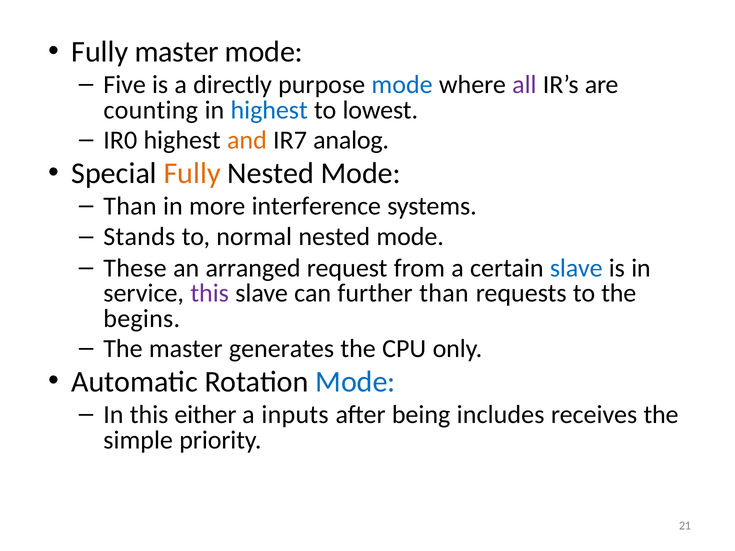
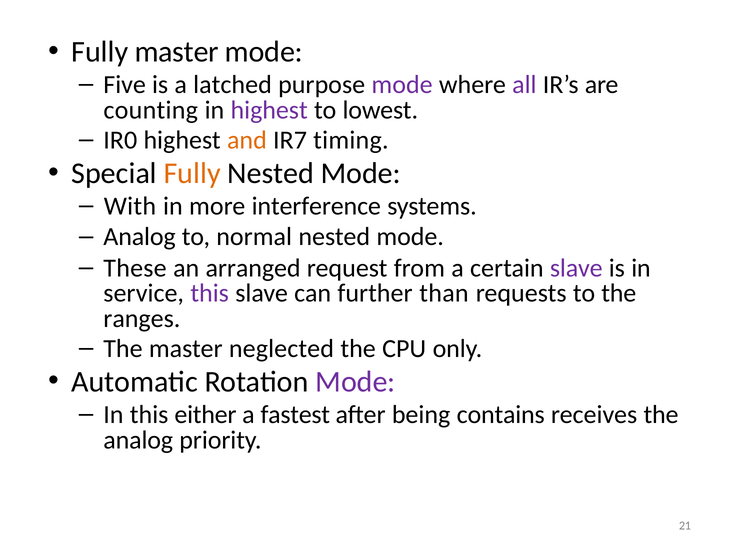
directly: directly -> latched (232, 85)
mode colour: blue -> purple (402, 85)
highest colour: blue -> purple (269, 110)
analog: analog -> timing (351, 140)
Than: Than -> With (130, 206)
Stands: Stands -> Analog (140, 237)
slave colour: blue -> purple (576, 268)
begins: begins -> ranges (142, 319)
generates: generates -> neglected (281, 349)
Mode colour: blue -> purple (355, 382)
inputs: inputs -> fastest (295, 415)
includes: includes -> contains (501, 415)
simple: simple -> analog (138, 440)
